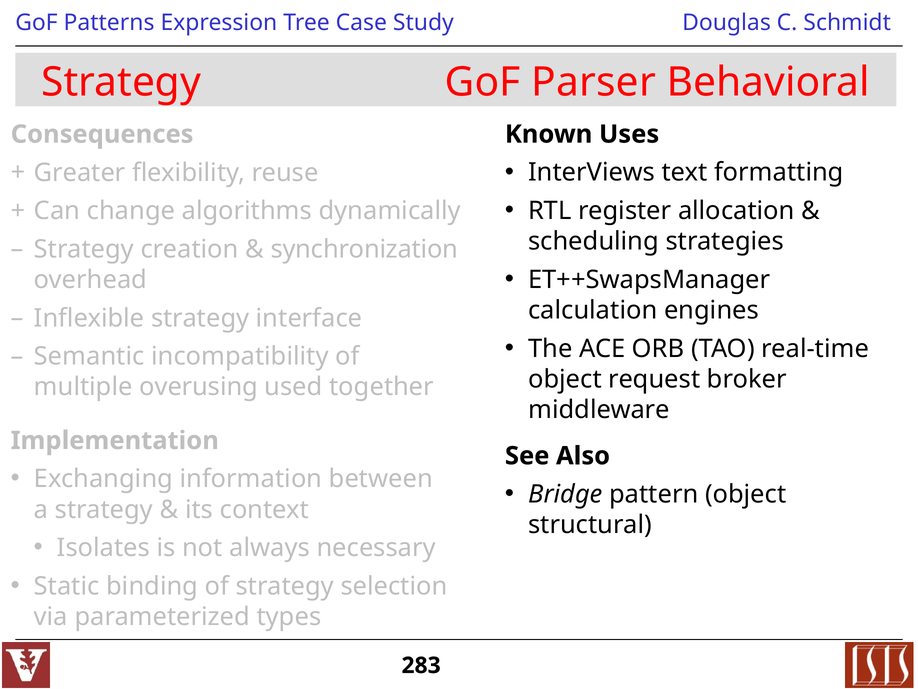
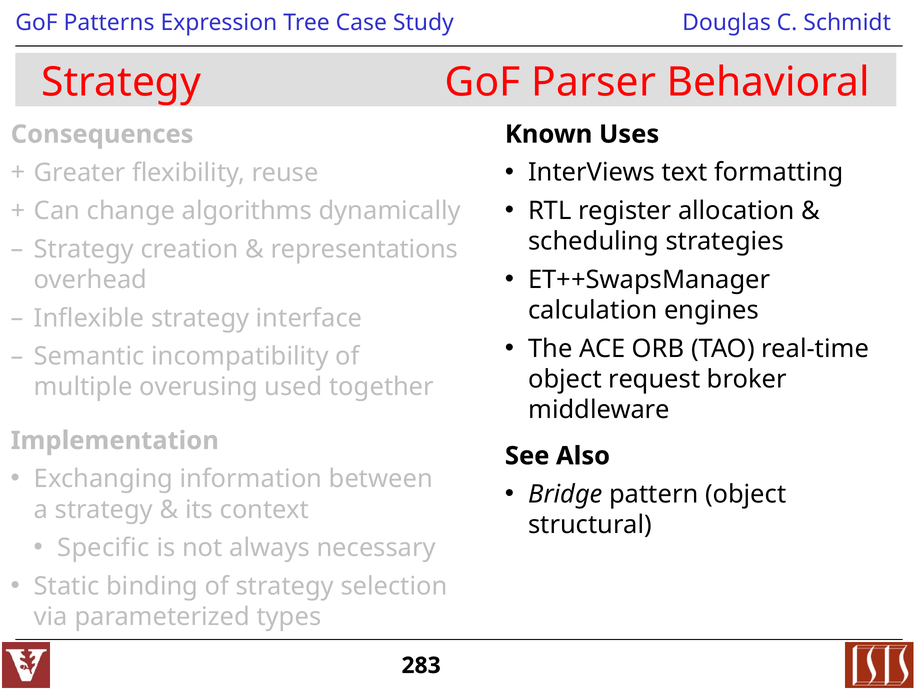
synchronization: synchronization -> representations (364, 249)
Isolates: Isolates -> Specific (103, 548)
